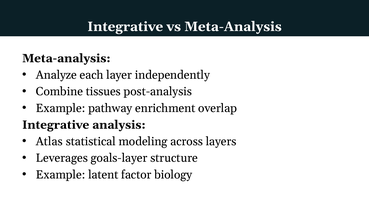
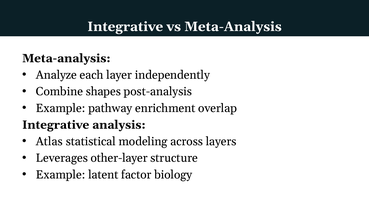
tissues: tissues -> shapes (103, 91)
goals-layer: goals-layer -> other-layer (119, 158)
